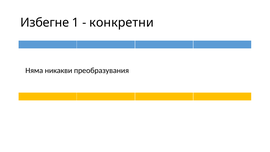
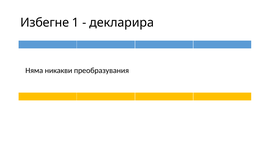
конкретни: конкретни -> декларира (122, 23)
